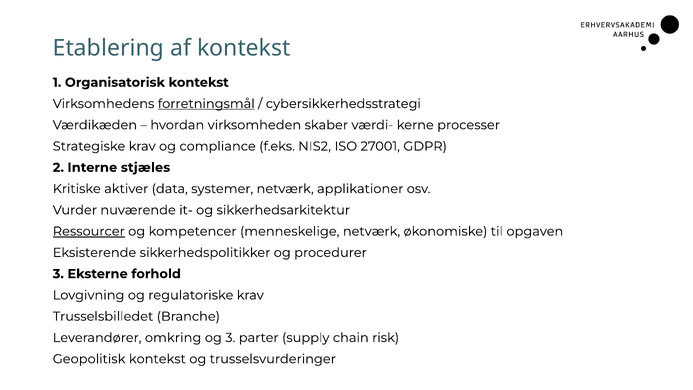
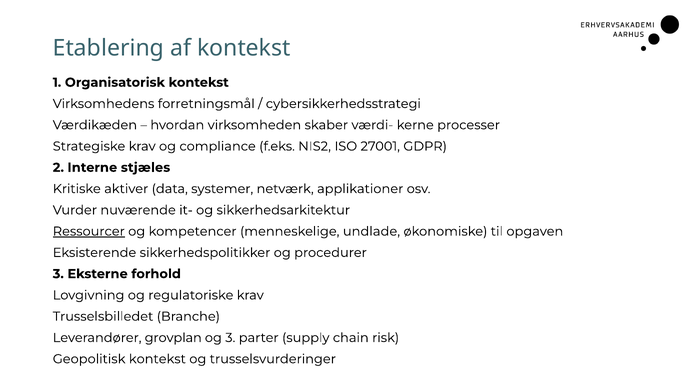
forretningsmål underline: present -> none (206, 104)
menneskelige netværk: netværk -> undlade (371, 231)
omkring: omkring -> grovplan (173, 338)
